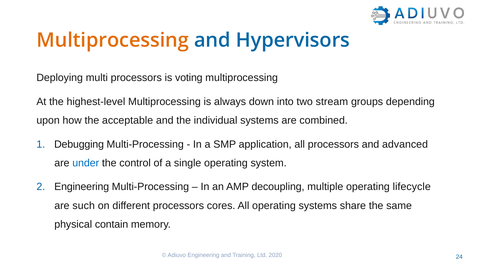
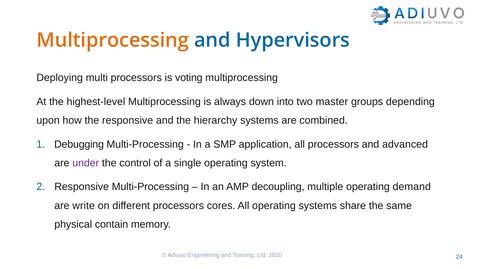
stream: stream -> master (332, 102)
the acceptable: acceptable -> responsive (128, 120)
individual: individual -> hierarchy (216, 120)
under colour: blue -> purple (86, 163)
Engineering: Engineering -> Responsive (82, 187)
lifecycle: lifecycle -> demand (412, 187)
such: such -> write (84, 206)
